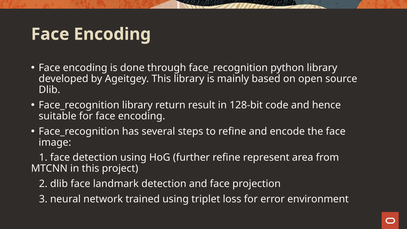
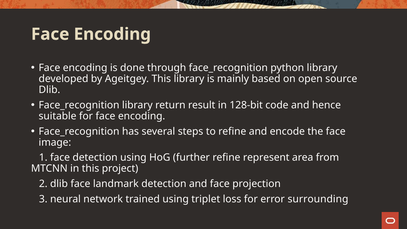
environment: environment -> surrounding (318, 199)
